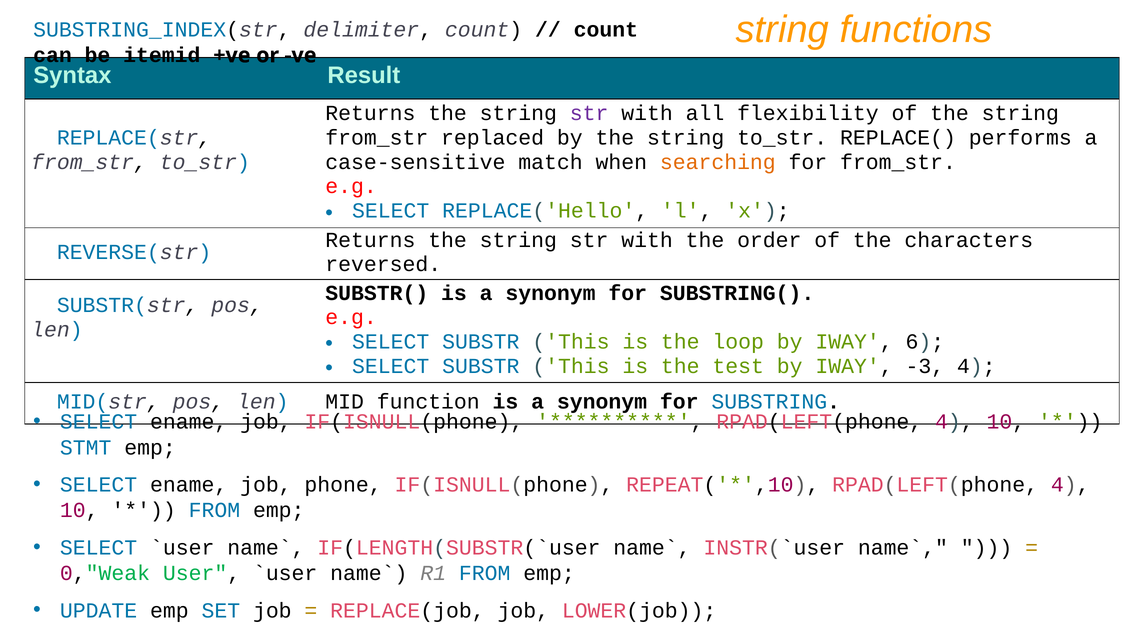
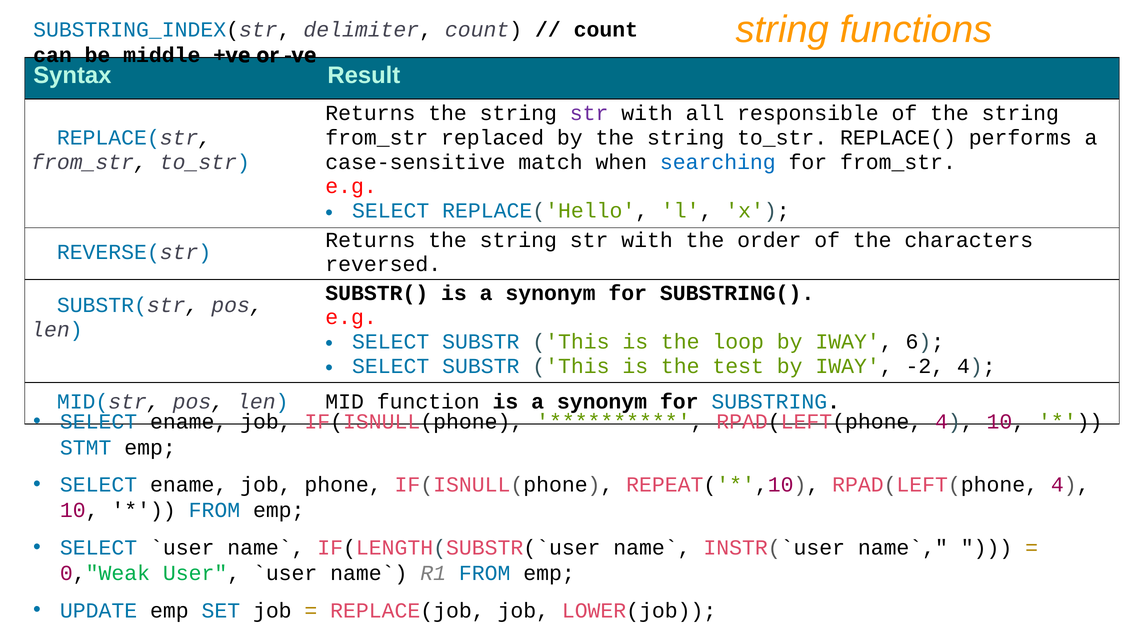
itemid: itemid -> middle (162, 55)
flexibility: flexibility -> responsible (808, 113)
searching colour: orange -> blue (718, 162)
-3: -3 -> -2 (925, 366)
